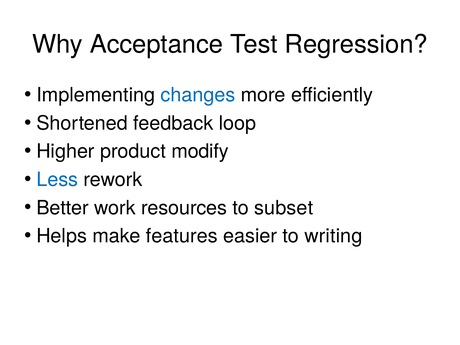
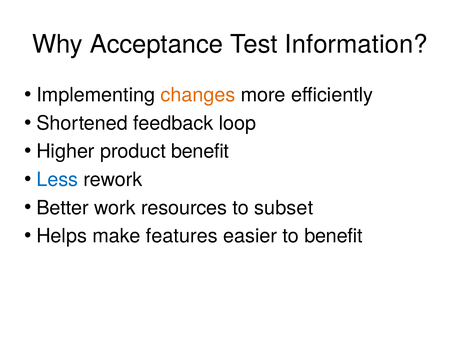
Regression: Regression -> Information (356, 44)
changes colour: blue -> orange (198, 95)
product modify: modify -> benefit (200, 151)
to writing: writing -> benefit (334, 236)
